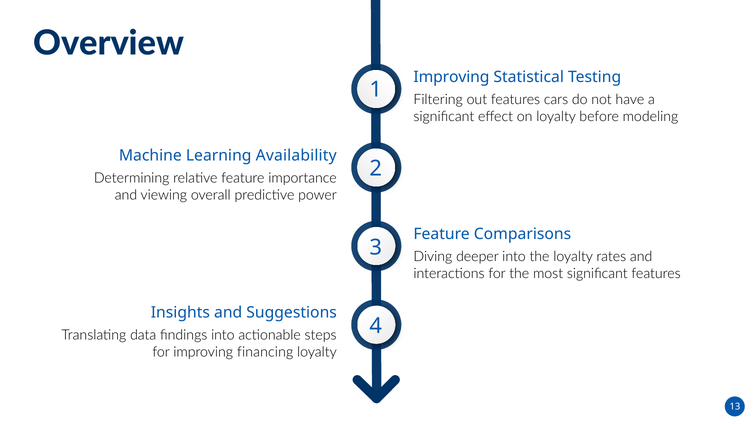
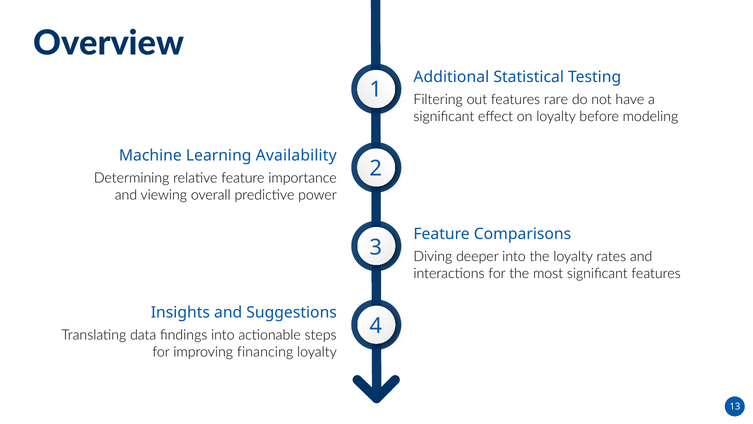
Improving: Improving -> Additional (451, 77)
cars: cars -> rare (556, 99)
